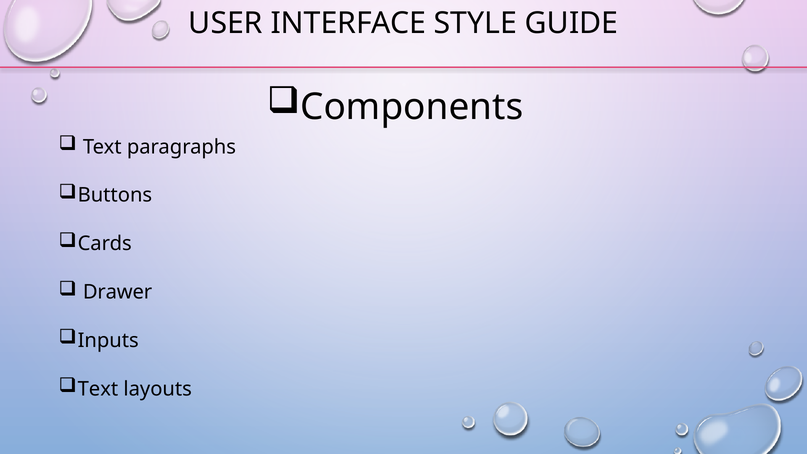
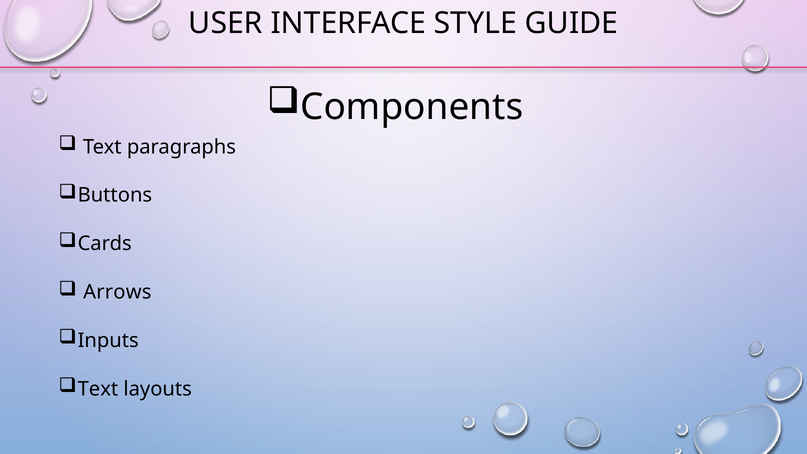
Drawer: Drawer -> Arrows (117, 292)
